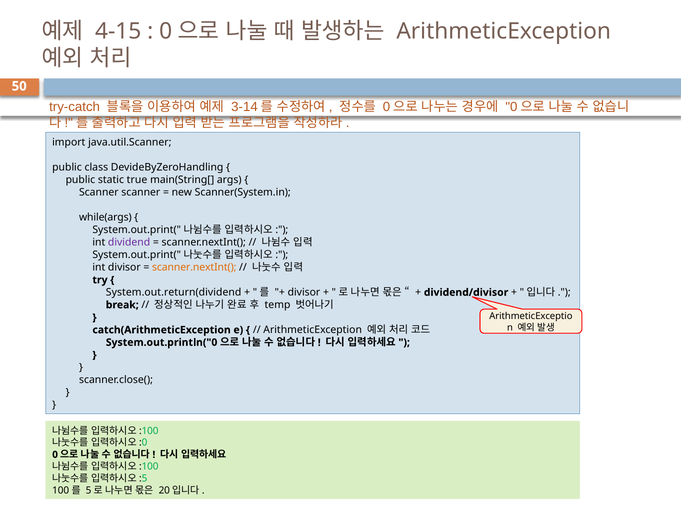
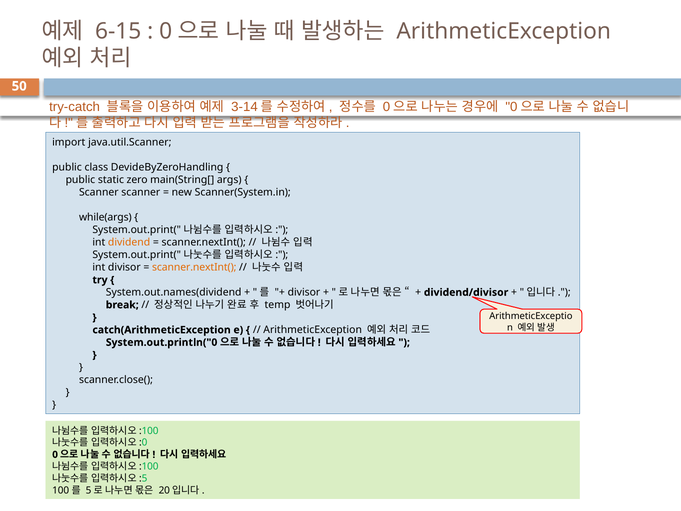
4-15: 4-15 -> 6-15 (118, 31)
true: true -> zero (137, 180)
dividend colour: purple -> orange (129, 242)
System.out.return(dividend: System.out.return(dividend -> System.out.names(dividend (174, 292)
